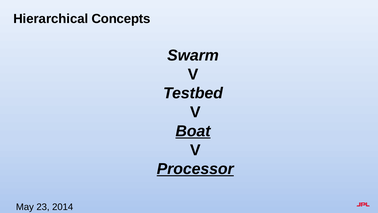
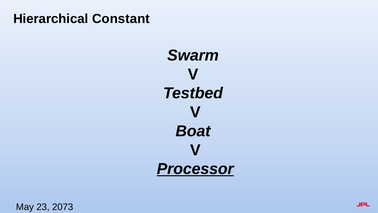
Concepts: Concepts -> Constant (121, 19)
Boat underline: present -> none (193, 131)
2014: 2014 -> 2073 (63, 207)
